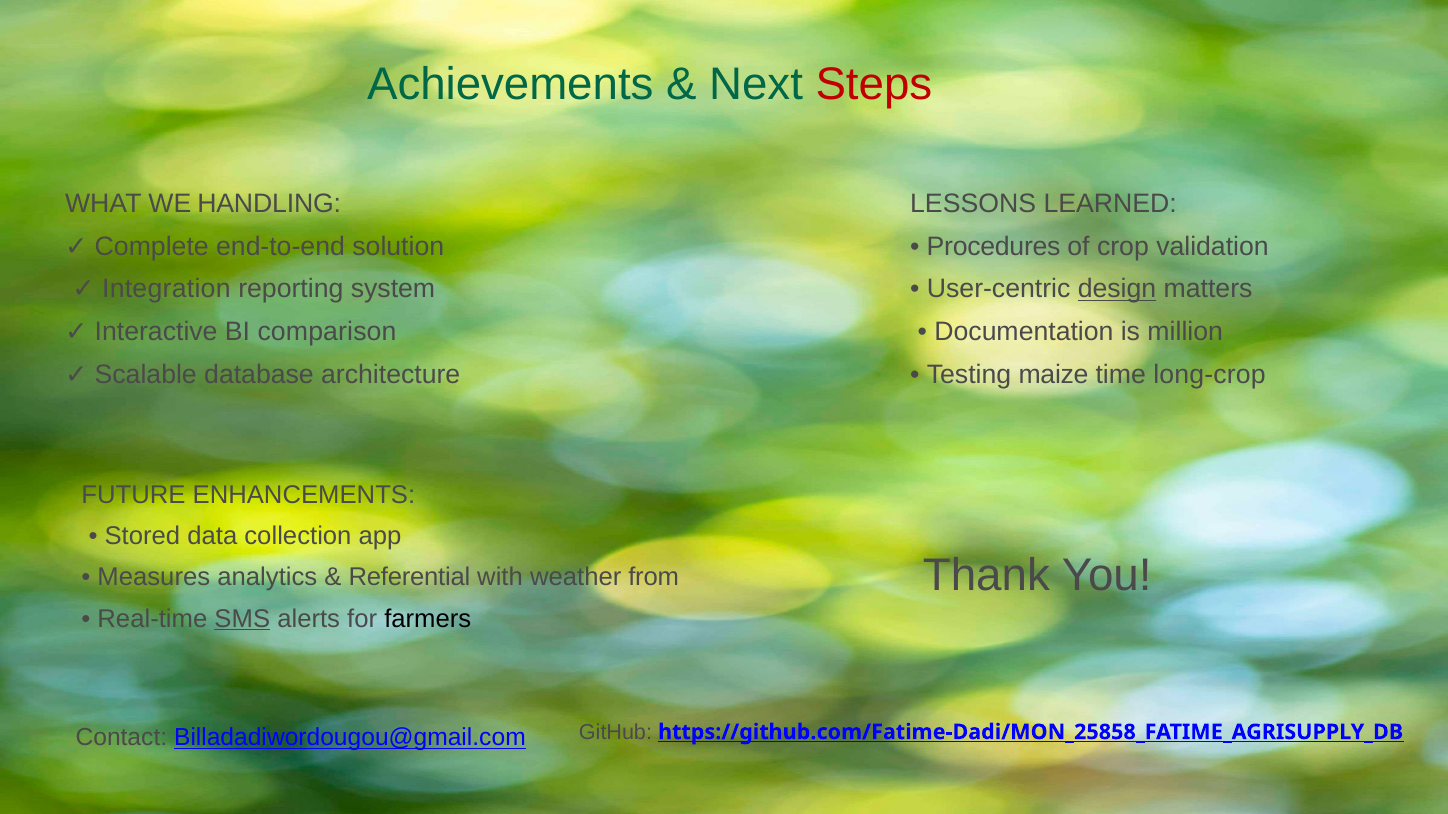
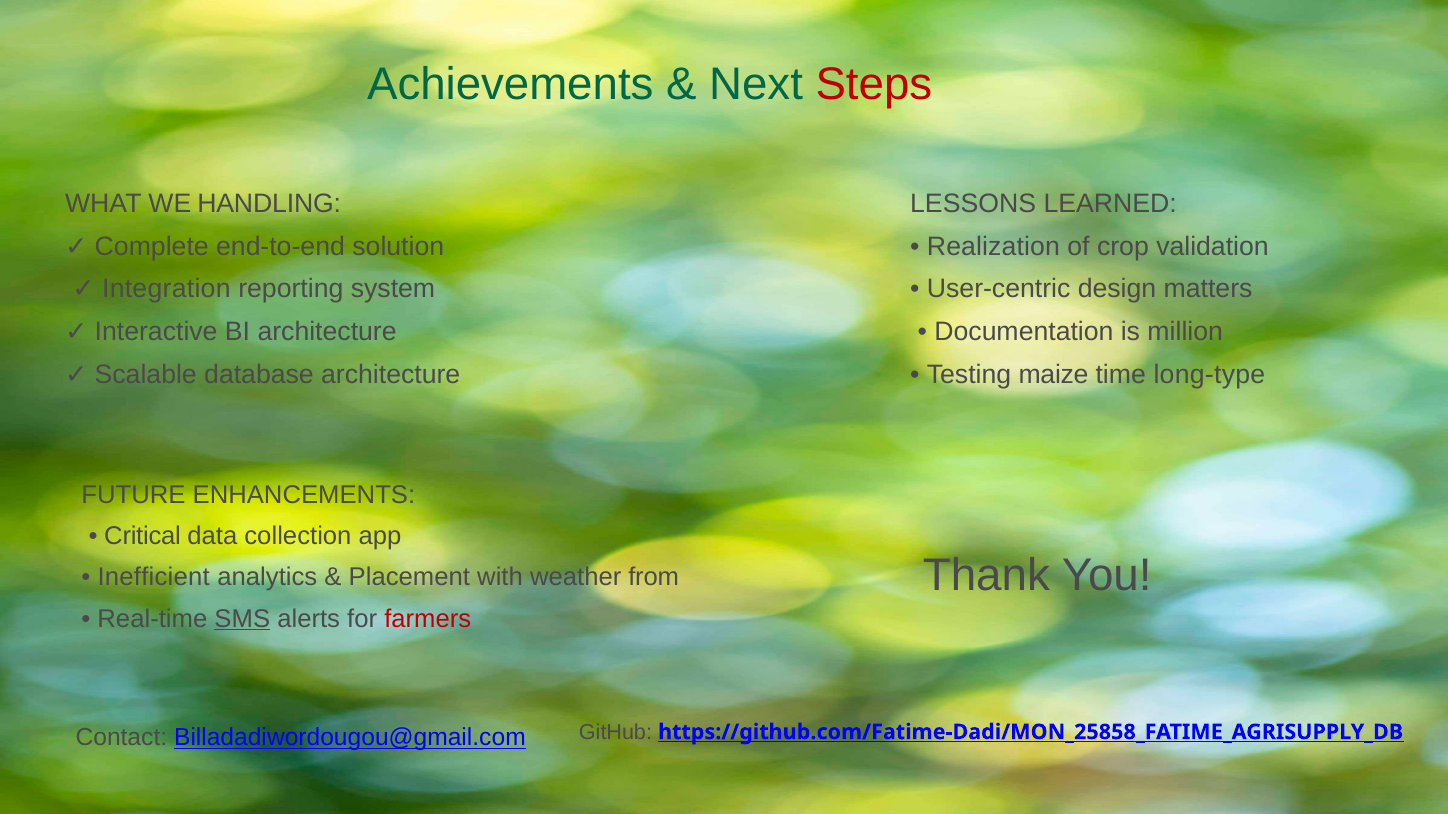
Procedures: Procedures -> Realization (993, 247)
design underline: present -> none (1117, 289)
BI comparison: comparison -> architecture (327, 332)
long-crop: long-crop -> long-type (1209, 375)
Stored: Stored -> Critical (143, 537)
Measures: Measures -> Inefficient (154, 578)
Referential: Referential -> Placement (409, 578)
farmers colour: black -> red (428, 619)
